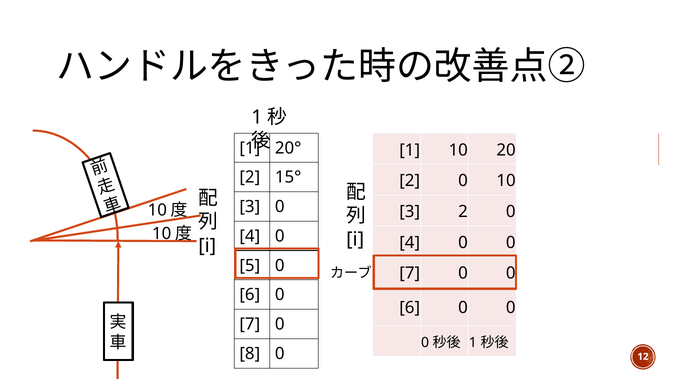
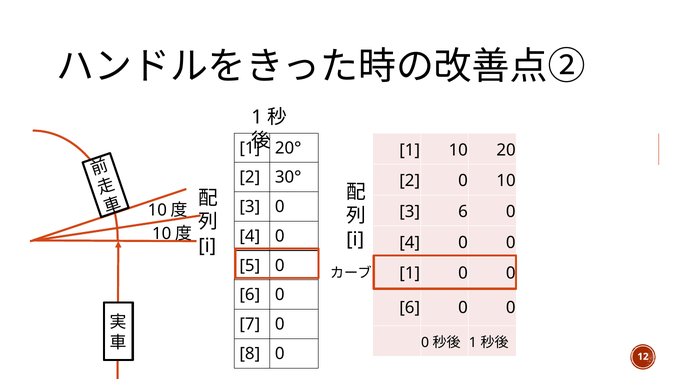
15°: 15° -> 30° (288, 177)
3 2: 2 -> 6 (463, 212)
7: 7 -> 1 (410, 273)
